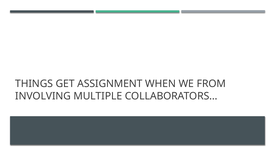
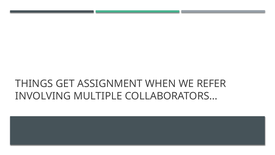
FROM: FROM -> REFER (211, 84)
